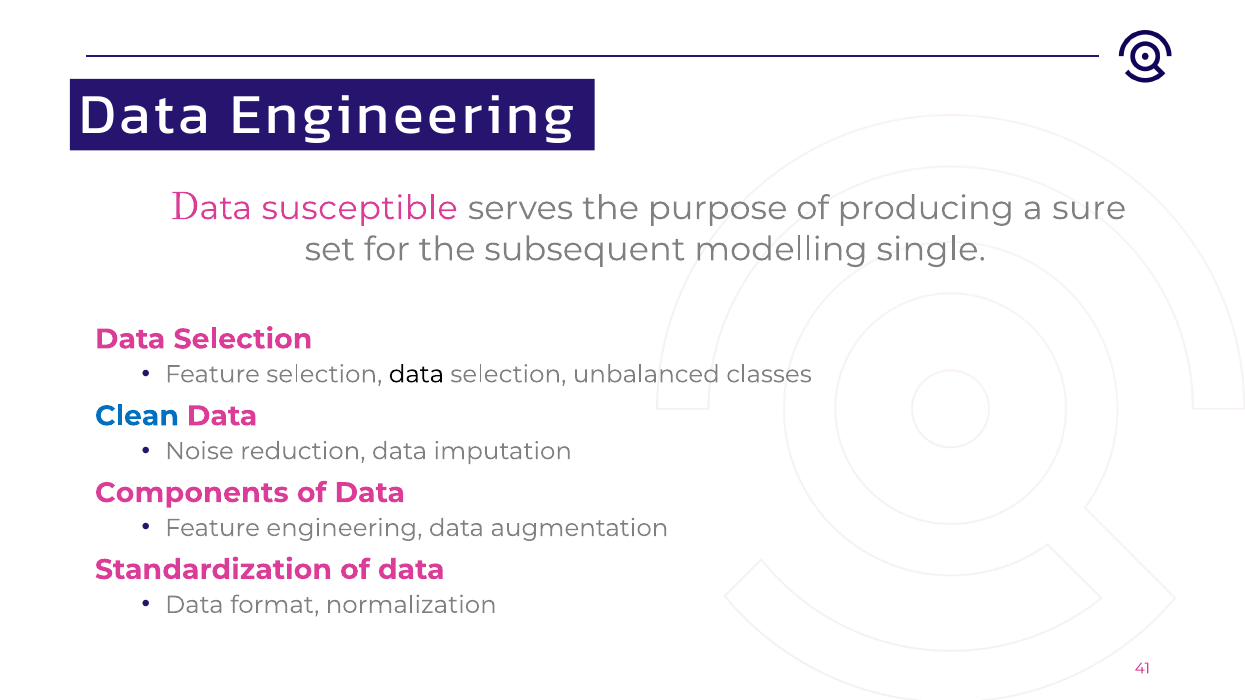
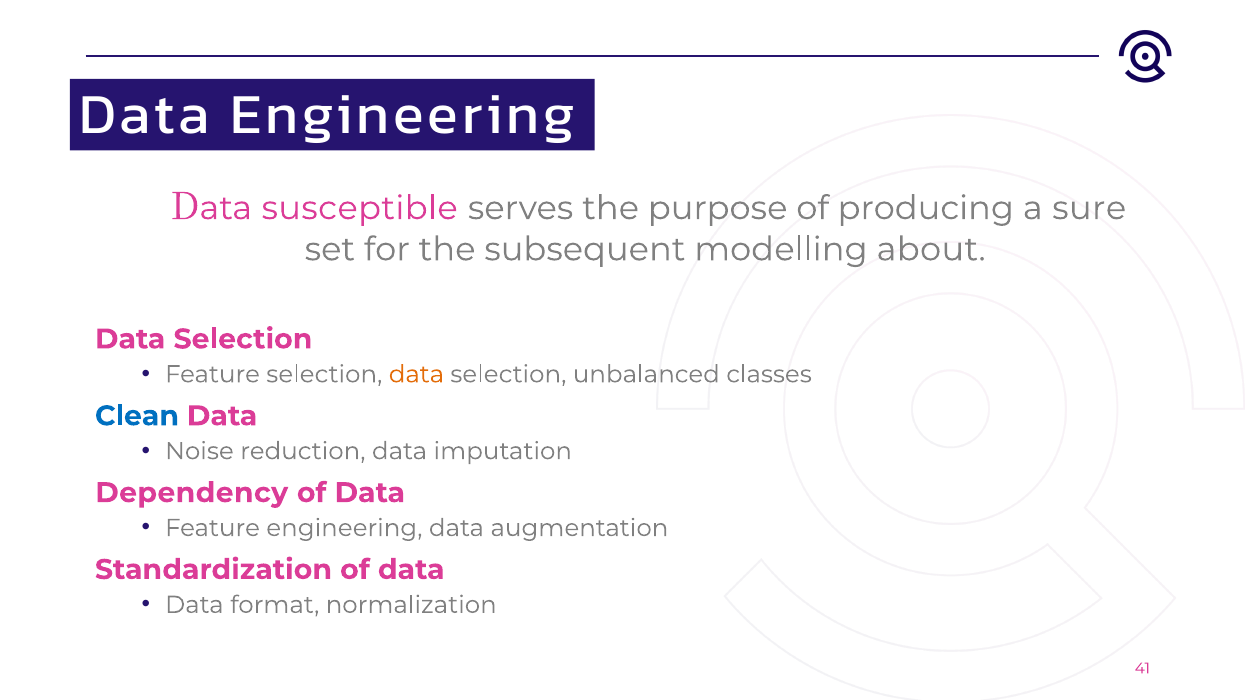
single: single -> about (931, 249)
data colour: black -> orange (416, 374)
Components: Components -> Dependency (192, 493)
